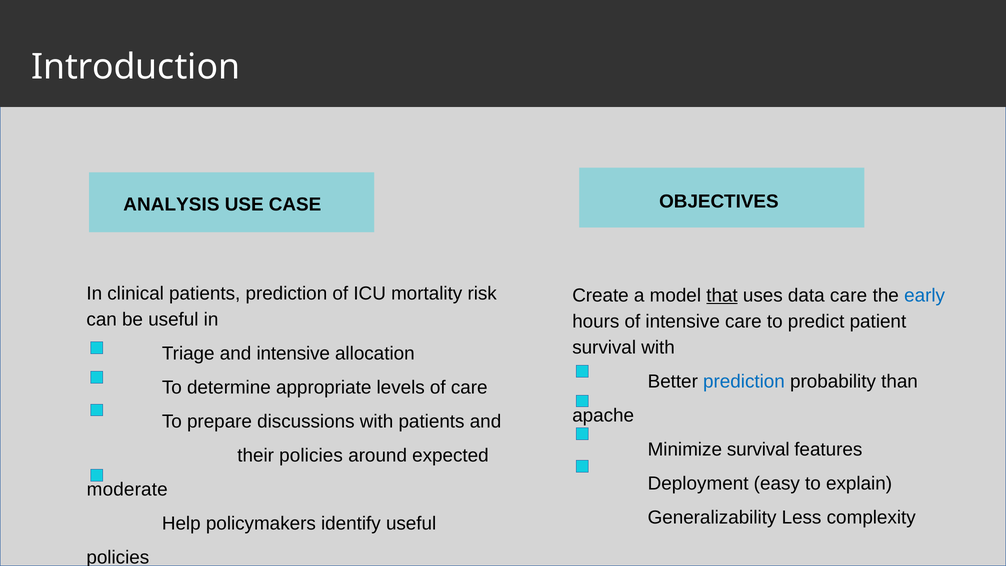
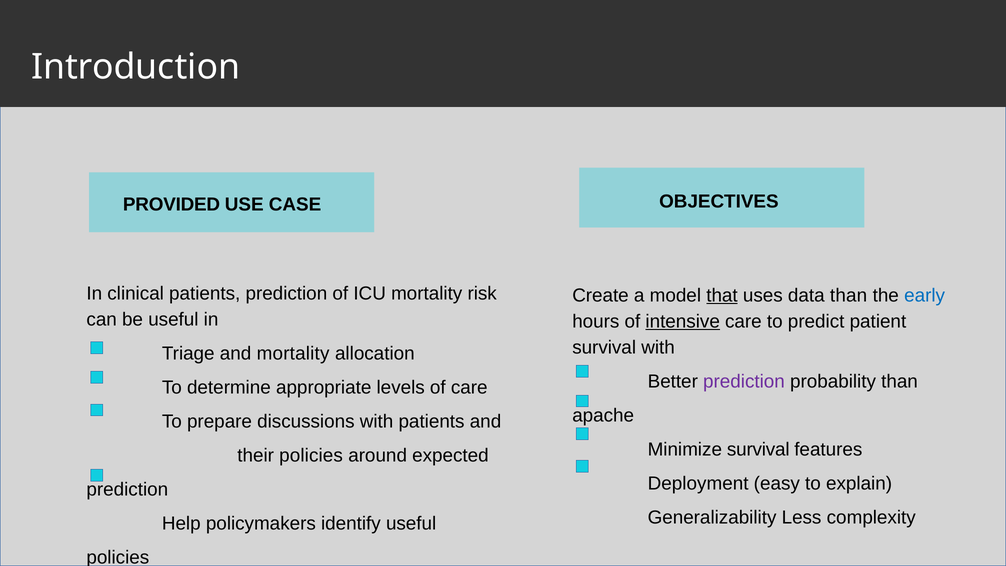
ANALYSIS: ANALYSIS -> PROVIDED (172, 205)
data care: care -> than (849, 295)
intensive underline: none -> present (683, 321)
and intensive: intensive -> mortality (293, 353)
prediction colour: blue -> purple (744, 381)
moderate: moderate -> prediction (127, 489)
